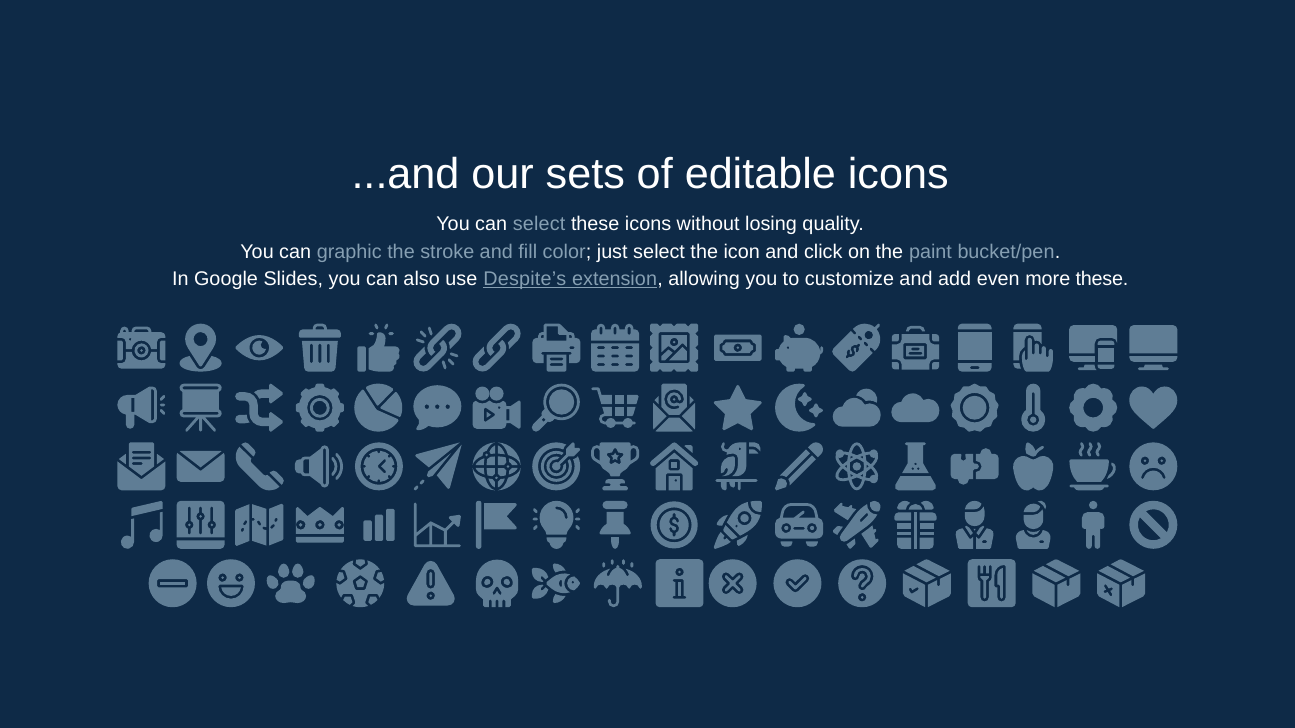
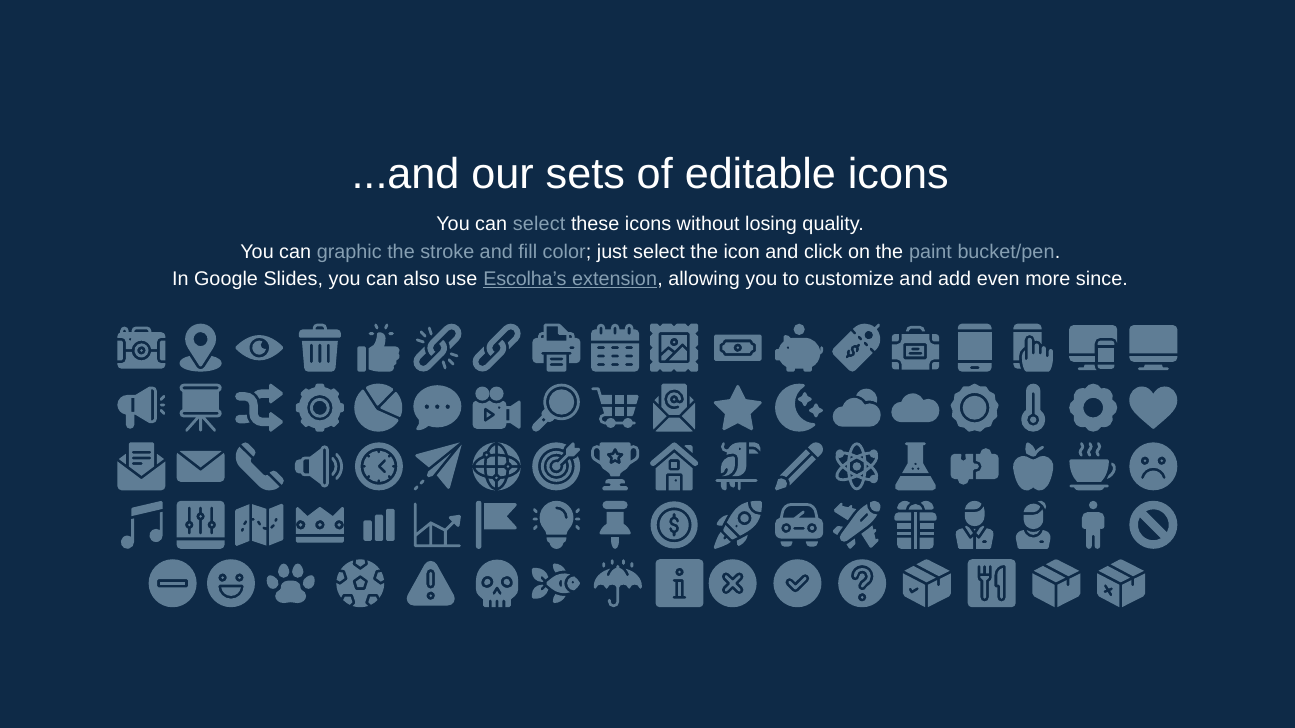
Despite’s: Despite’s -> Escolha’s (525, 279)
more these: these -> since (1102, 279)
